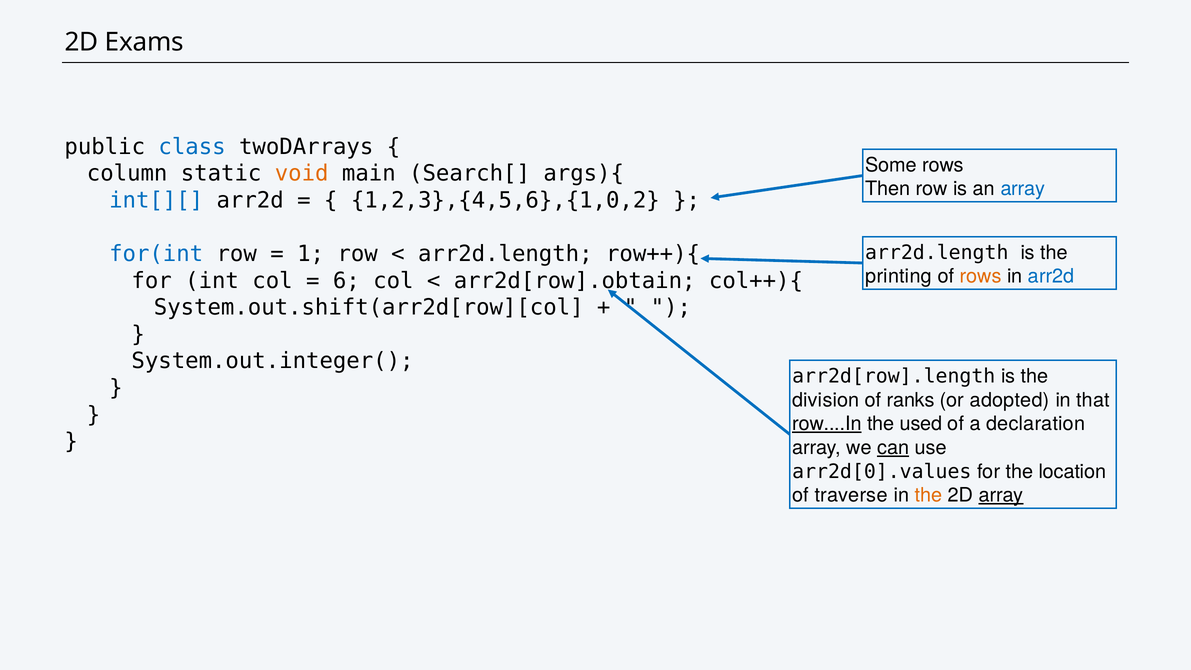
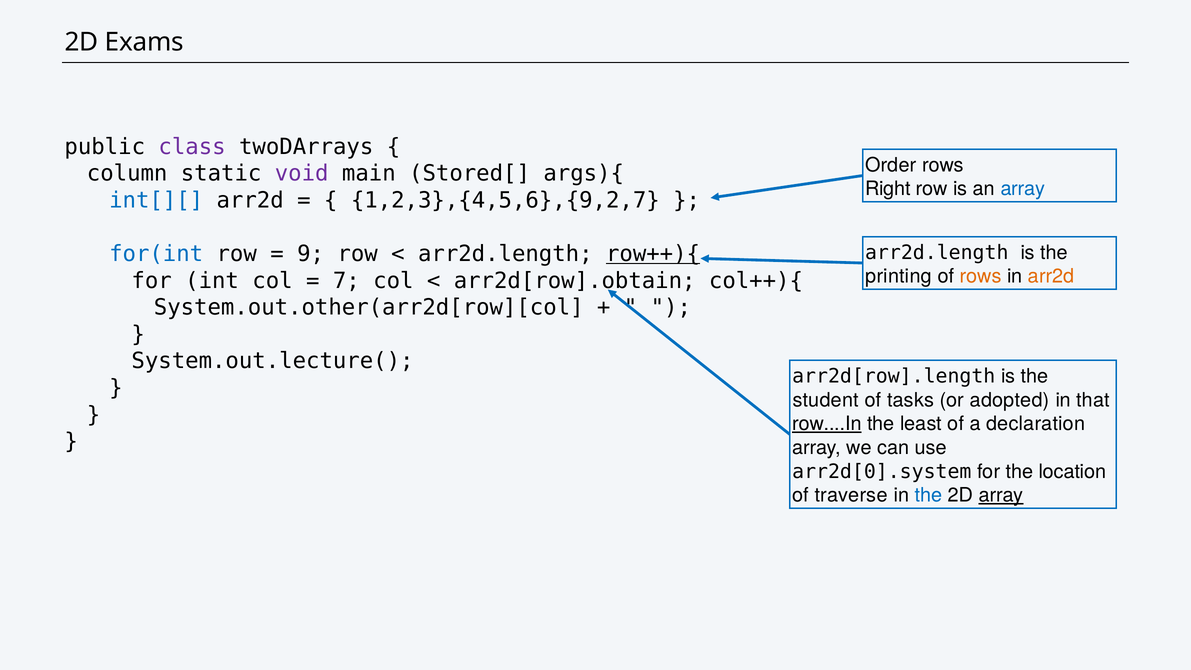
class colour: blue -> purple (192, 147)
Some: Some -> Order (891, 165)
void colour: orange -> purple (302, 173)
Search[: Search[ -> Stored[ (470, 173)
Then: Then -> Right (888, 189)
1,2,3},{4,5,6},{1,0,2: 1,2,3},{4,5,6},{1,0,2 -> 1,2,3},{4,5,6},{9,2,7 (505, 200)
1: 1 -> 9 (311, 254)
row++){ underline: none -> present (653, 254)
arr2d colour: blue -> orange (1051, 276)
6: 6 -> 7 (346, 281)
System.out.shift(arr2d[row][col: System.out.shift(arr2d[row][col -> System.out.other(arr2d[row][col (369, 307)
System.out.integer(: System.out.integer( -> System.out.lecture( (273, 361)
division: division -> student (826, 400)
ranks: ranks -> tasks (911, 400)
used: used -> least (921, 424)
can underline: present -> none (893, 448)
arr2d[0].values: arr2d[0].values -> arr2d[0].system (882, 471)
the colour: orange -> blue (928, 495)
